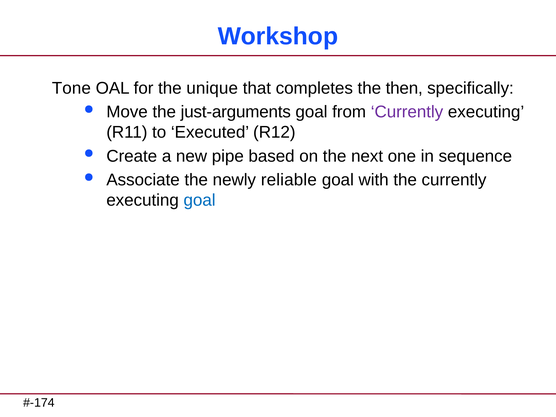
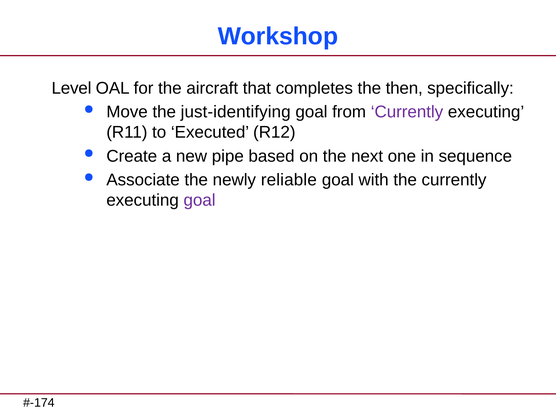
Tone: Tone -> Level (71, 88)
unique: unique -> aircraft (212, 88)
just-arguments: just-arguments -> just-identifying (236, 112)
goal colour: blue -> purple (200, 200)
